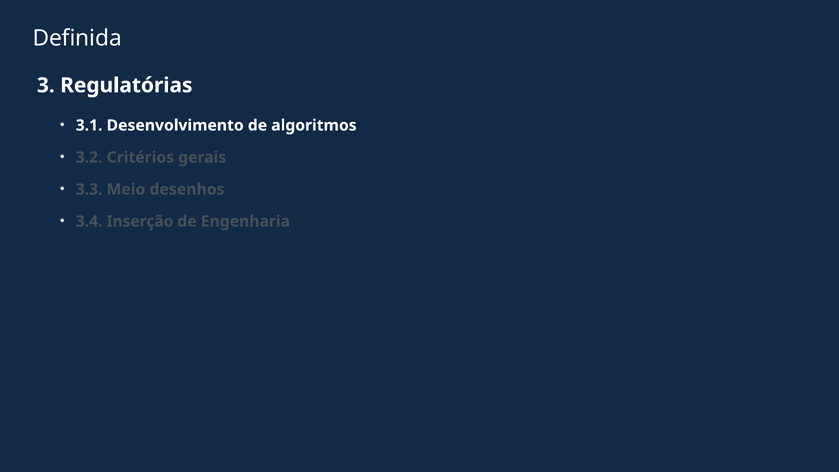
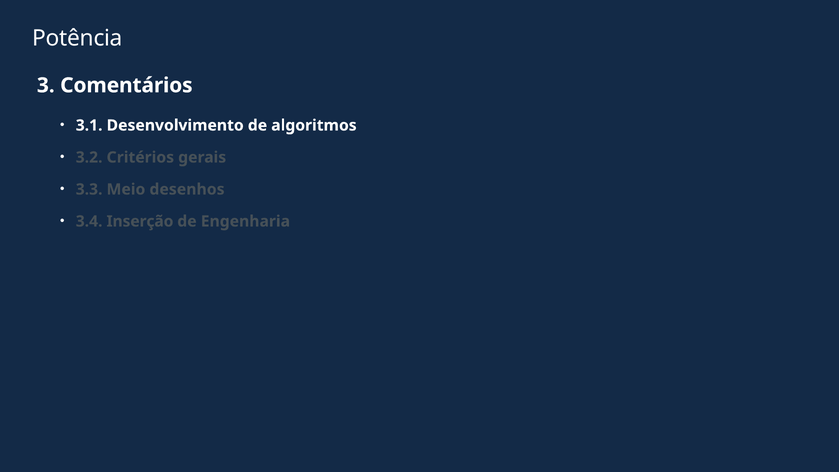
Definida: Definida -> Potência (77, 38)
Regulatórias: Regulatórias -> Comentários (126, 85)
